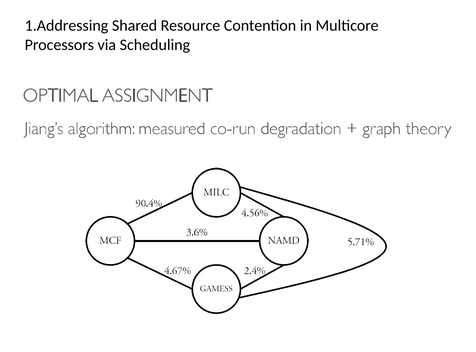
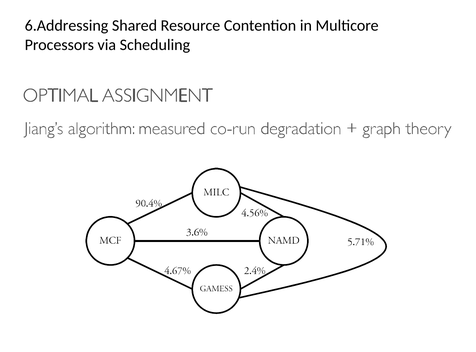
1.Addressing: 1.Addressing -> 6.Addressing (67, 26)
